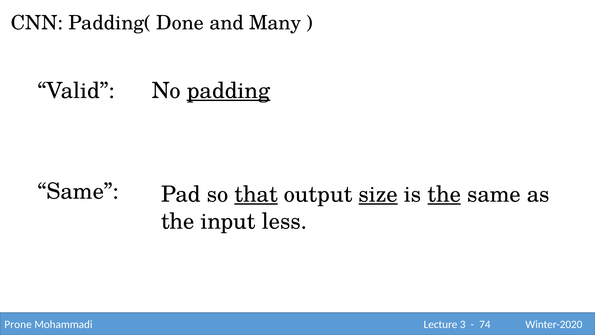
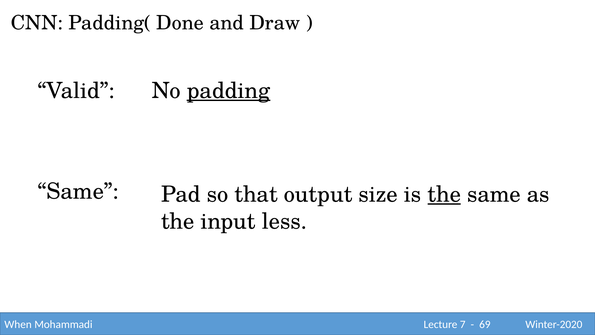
Many: Many -> Draw (275, 23)
that underline: present -> none (256, 194)
size underline: present -> none (378, 194)
Prone: Prone -> When (18, 324)
3: 3 -> 7 (463, 324)
74: 74 -> 69 (485, 324)
